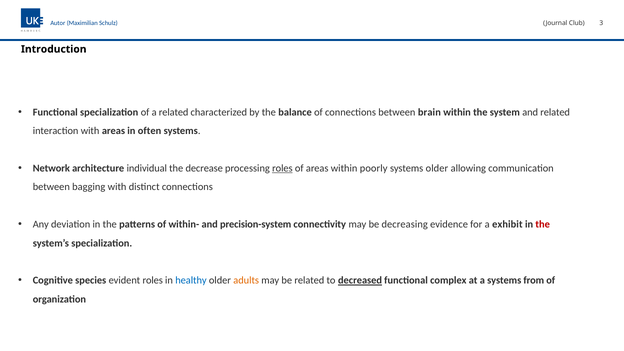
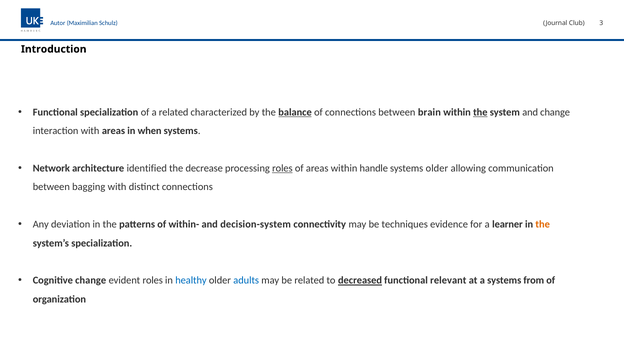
balance underline: none -> present (295, 112)
the underline: none -> present (480, 112)
and related: related -> change (555, 112)
often: often -> when (150, 131)
individual: individual -> identified (147, 168)
poorly: poorly -> handle (374, 168)
precision-system: precision-system -> decision-system (256, 224)
decreasing: decreasing -> techniques (405, 224)
exhibit: exhibit -> learner (507, 224)
the colour: red -> orange (543, 224)
Cognitive species: species -> change (91, 280)
adults colour: orange -> blue (246, 280)
complex: complex -> relevant (448, 280)
